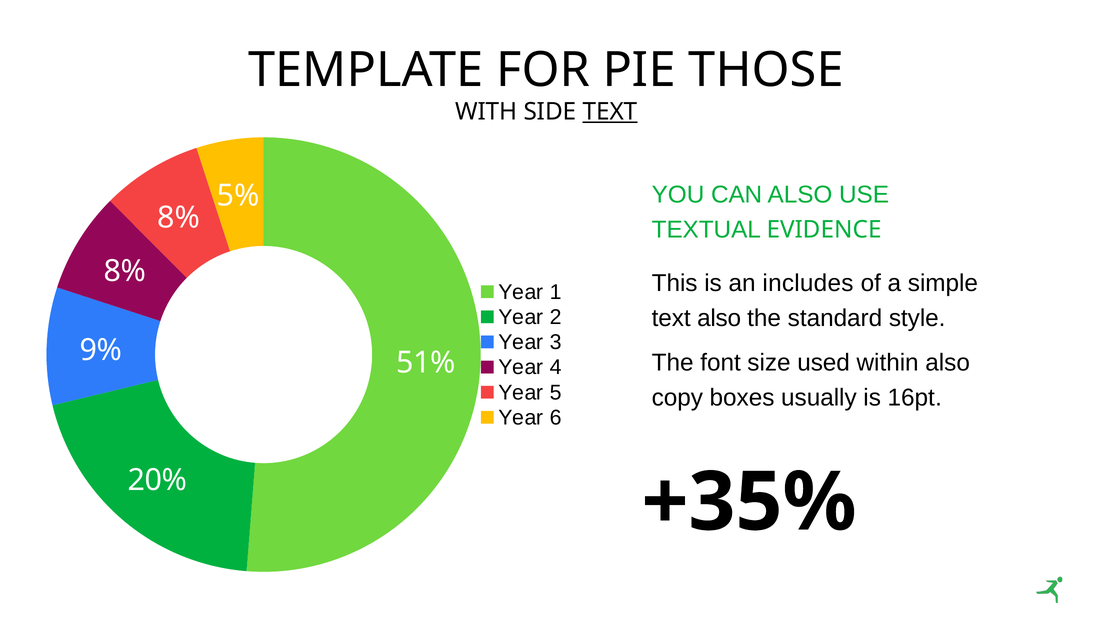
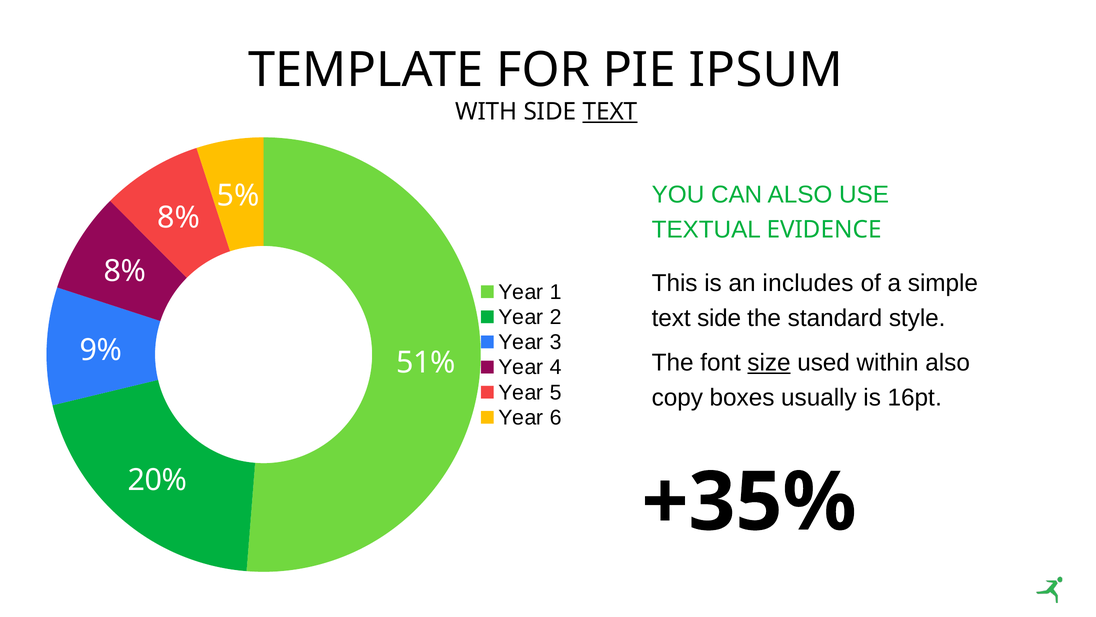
THOSE: THOSE -> IPSUM (766, 70)
text also: also -> side (719, 318)
size underline: none -> present (769, 362)
